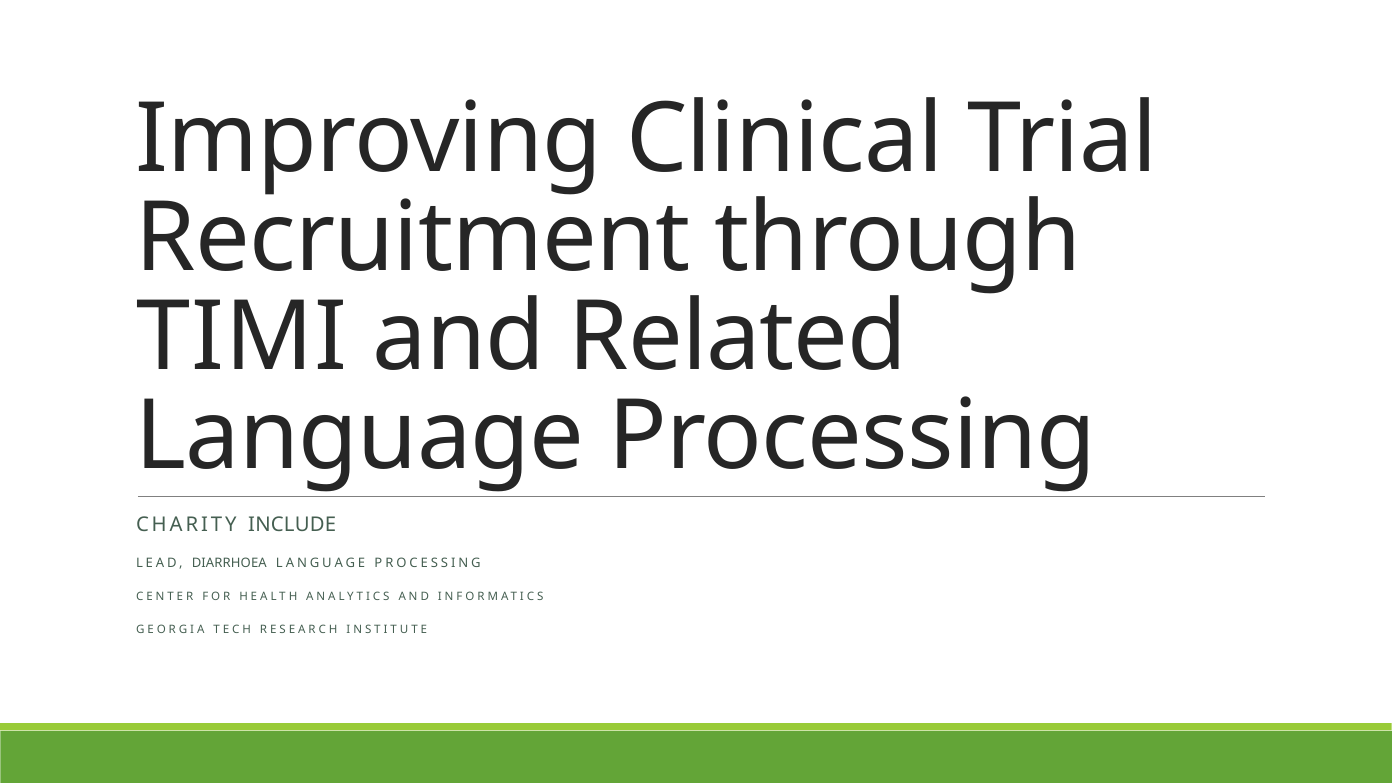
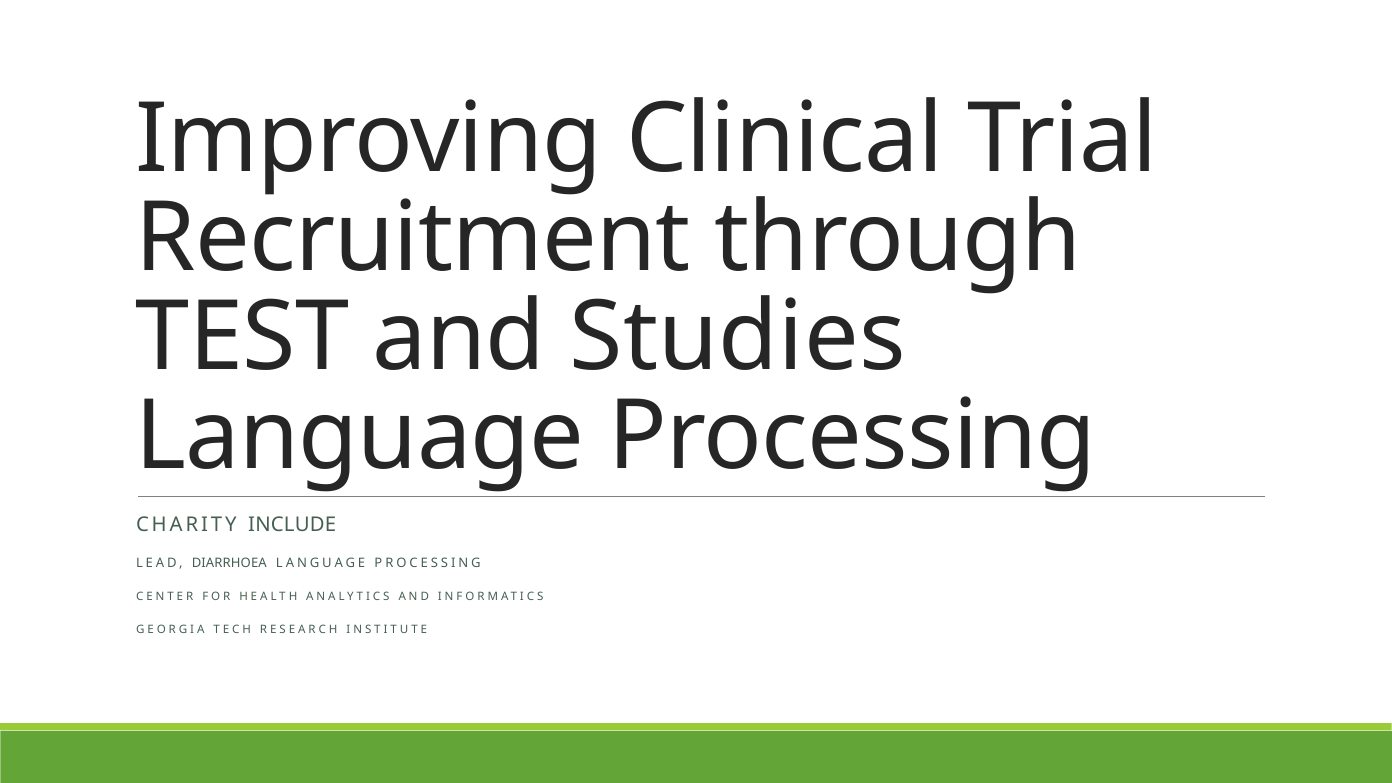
TIMI: TIMI -> TEST (243, 338)
Related: Related -> Studies (738, 338)
